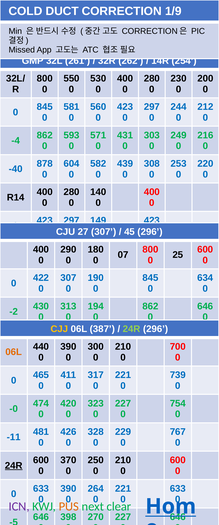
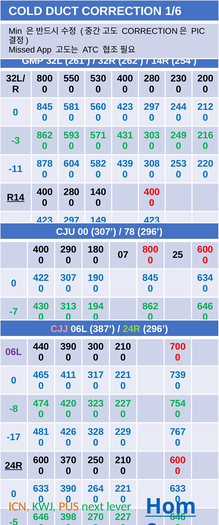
1/9: 1/9 -> 1/6 (173, 11)
-4: -4 -> -3 (16, 140)
-40: -40 -> -11 (16, 169)
R14 underline: none -> present (16, 197)
27: 27 -> 00 (83, 231)
45: 45 -> 78 (129, 231)
-2: -2 -> -7 (14, 311)
CJJ colour: yellow -> pink (59, 328)
06L colour: orange -> purple (14, 351)
-0: -0 -> -8 (14, 408)
-11: -11 -> -17 (14, 436)
ICN colour: purple -> orange (19, 506)
clear: clear -> lever (119, 506)
